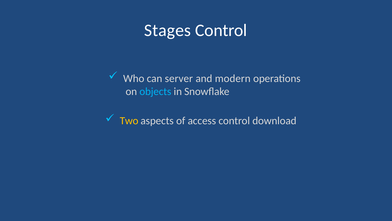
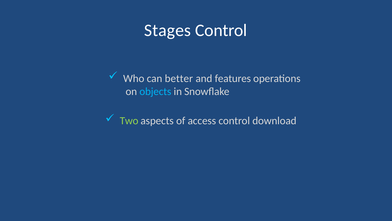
server: server -> better (179, 78)
modern: modern -> features (233, 78)
Two colour: yellow -> light green (129, 121)
